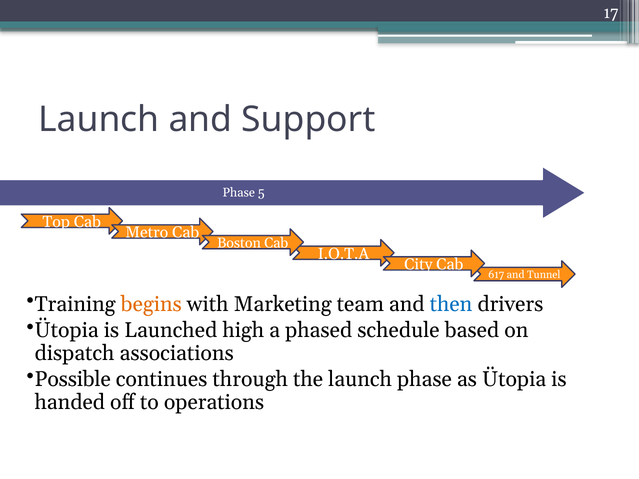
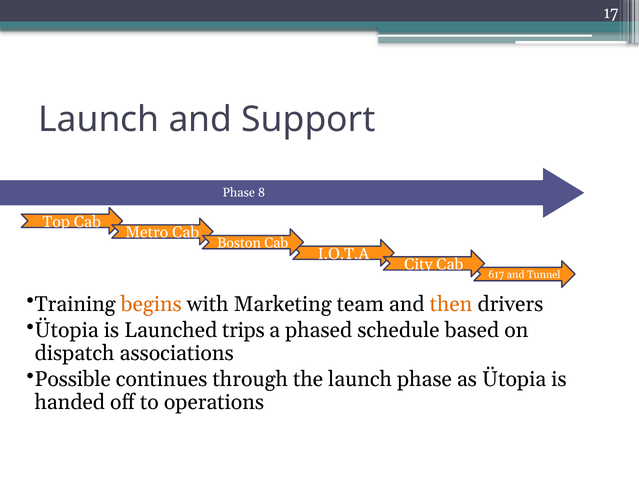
5: 5 -> 8 (262, 193)
then colour: blue -> orange (451, 304)
high: high -> trips (243, 330)
